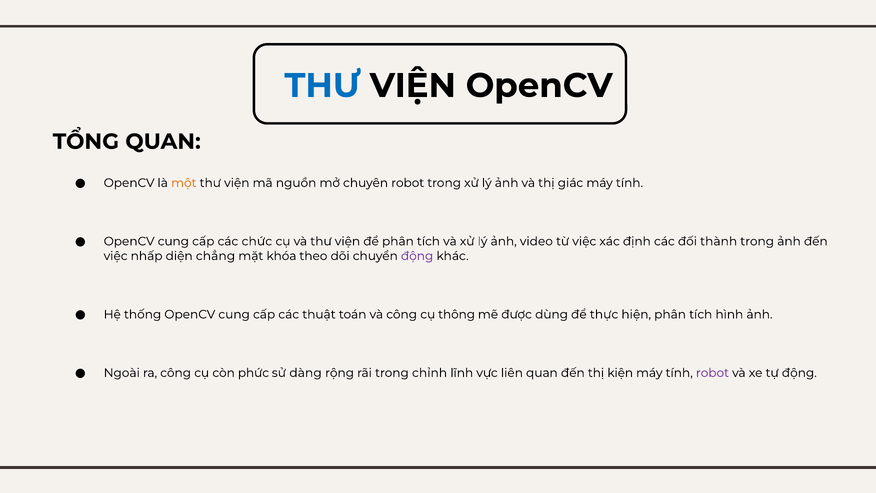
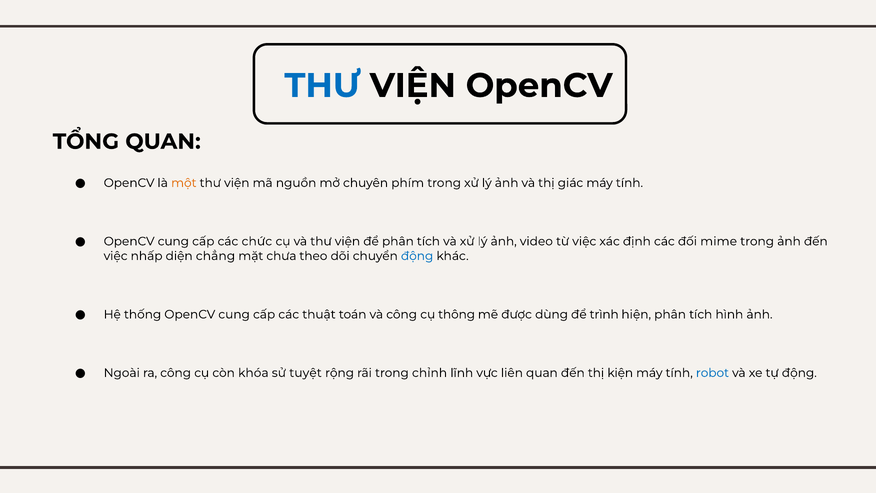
chuyên robot: robot -> phím (408, 183)
thành: thành -> mime (719, 241)
khóa: khóa -> chưa (281, 256)
động colour: purple -> blue (417, 256)
thực: thực -> trình (604, 314)
phức: phức -> khóa (253, 373)
dàng: dàng -> tuyệt (306, 373)
robot colour: purple -> blue (712, 373)
